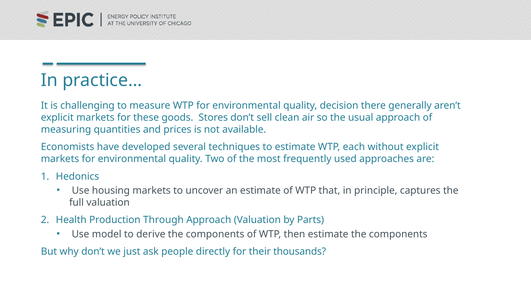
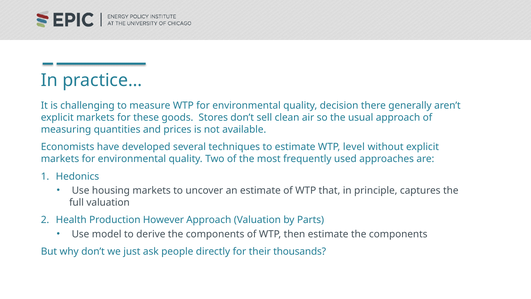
each: each -> level (354, 147)
Through: Through -> However (163, 220)
